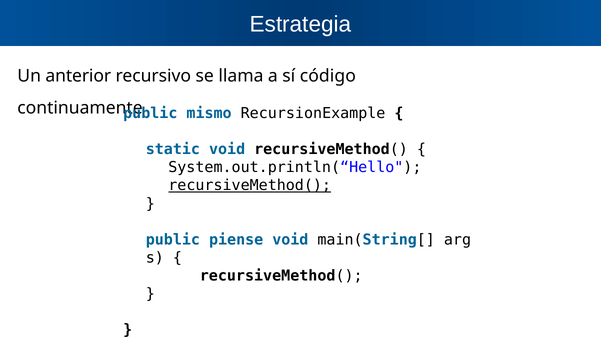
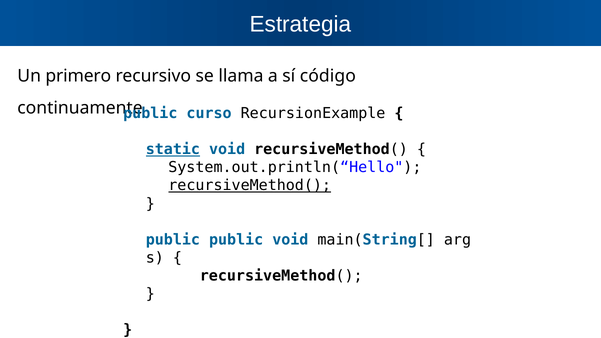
anterior: anterior -> primero (78, 76)
mismo: mismo -> curso (209, 113)
static underline: none -> present (173, 150)
public piense: piense -> public (236, 240)
